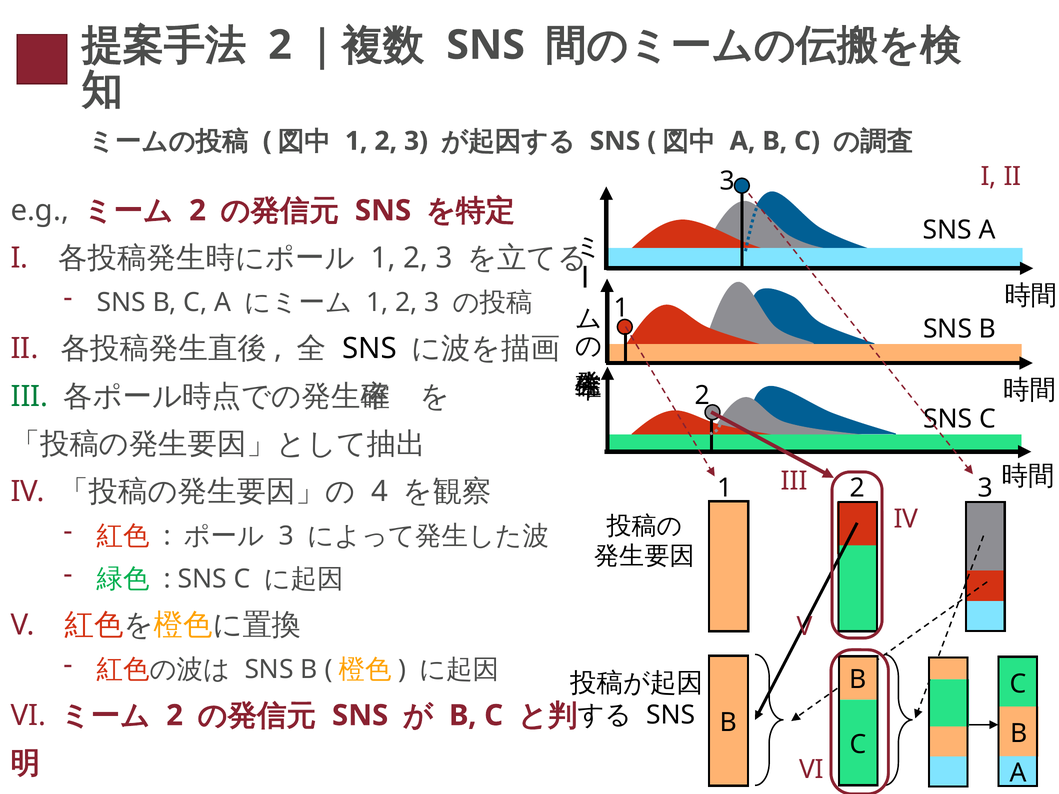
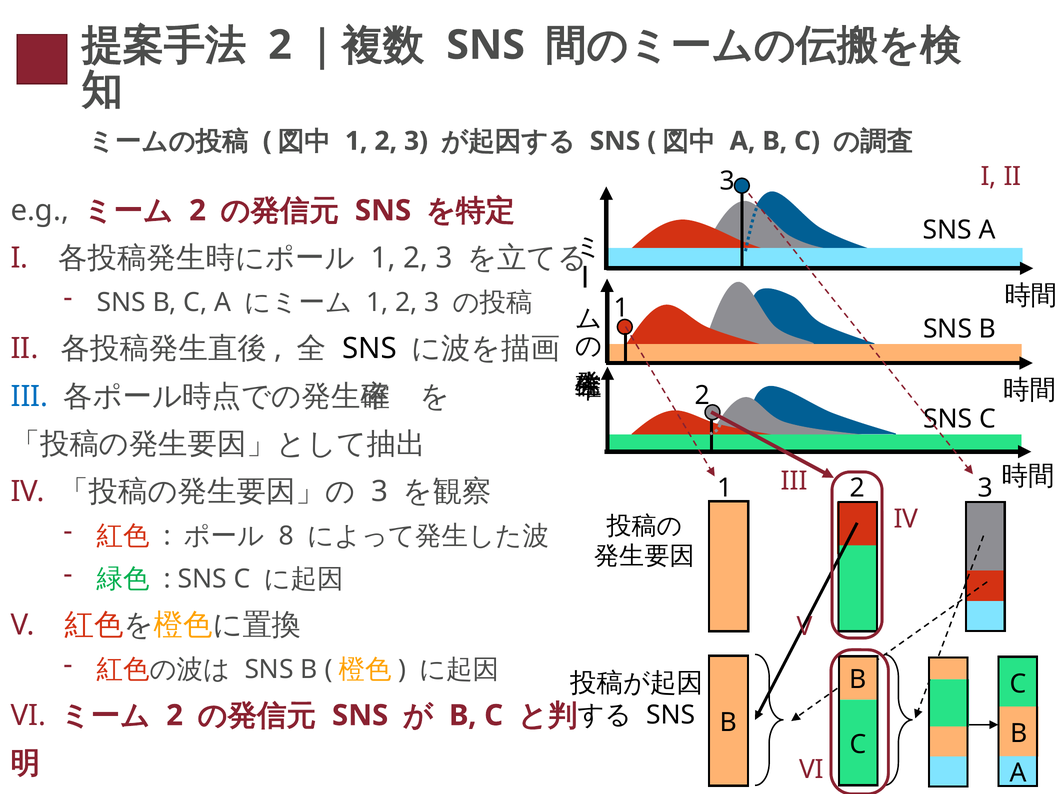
III colour: green -> blue (29, 396)
4: 4 -> 3 (380, 492)
3: 3 -> 8 (286, 536)
